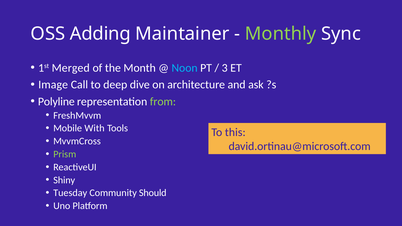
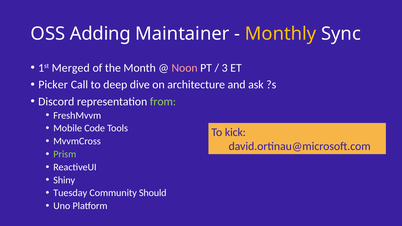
Monthly colour: light green -> yellow (281, 34)
Noon colour: light blue -> pink (185, 68)
Image: Image -> Picker (53, 85)
Polyline: Polyline -> Discord (56, 102)
With: With -> Code (95, 128)
this: this -> kick (235, 132)
